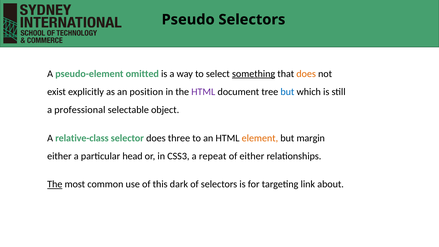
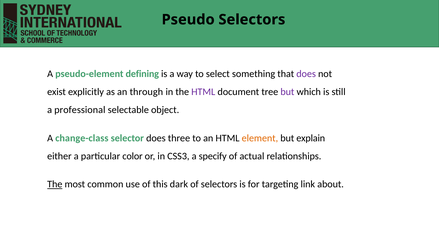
omitted: omitted -> defining (142, 74)
something underline: present -> none (254, 74)
does colour: orange -> purple (306, 74)
position: position -> through (146, 92)
but colour: blue -> purple (287, 92)
relative-class: relative-class -> change-class (82, 138)
margin: margin -> explain (311, 138)
head: head -> color (133, 156)
repeat: repeat -> specify (213, 156)
of either: either -> actual (252, 156)
